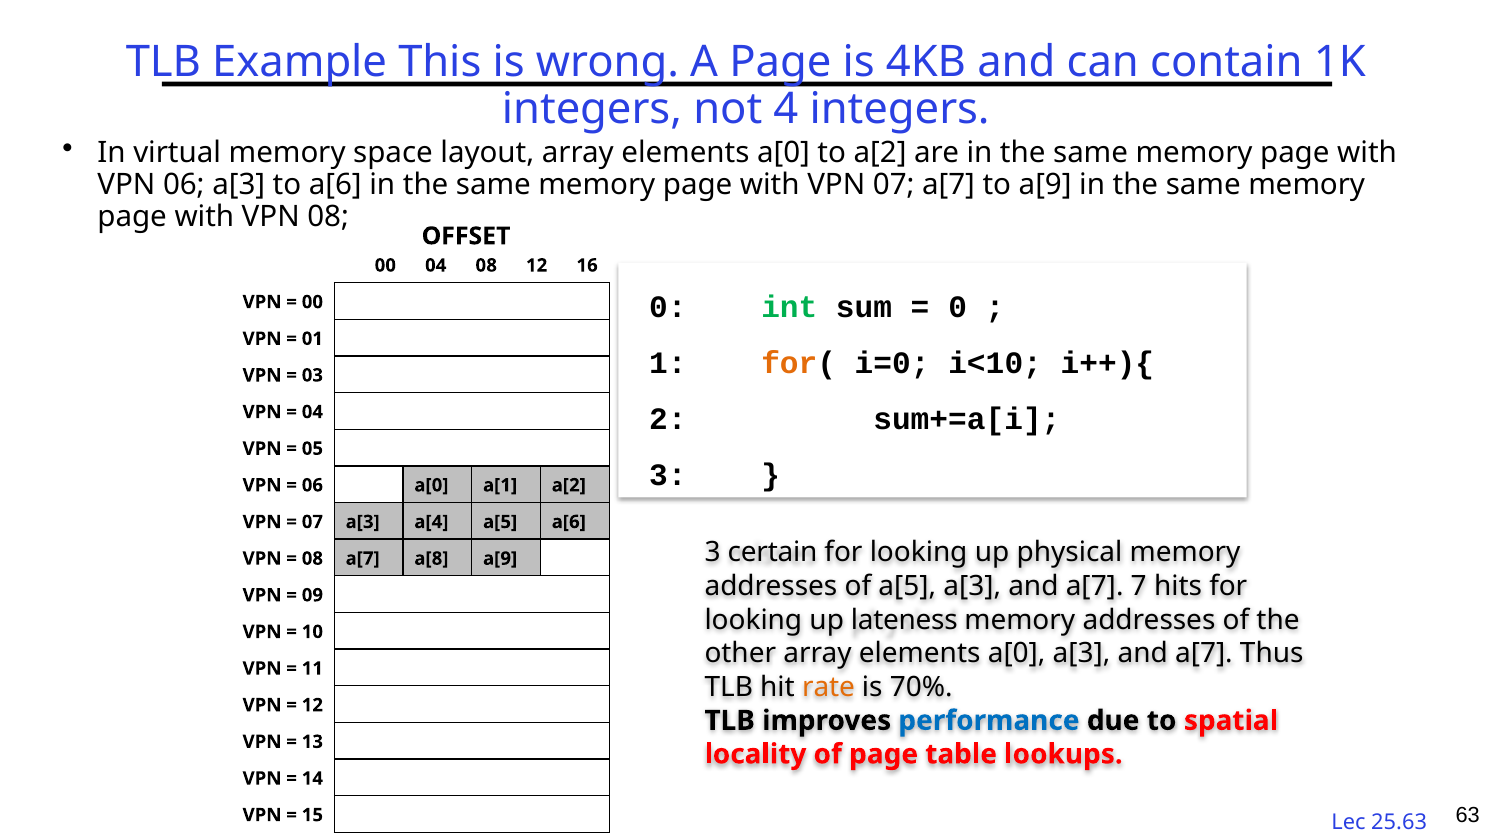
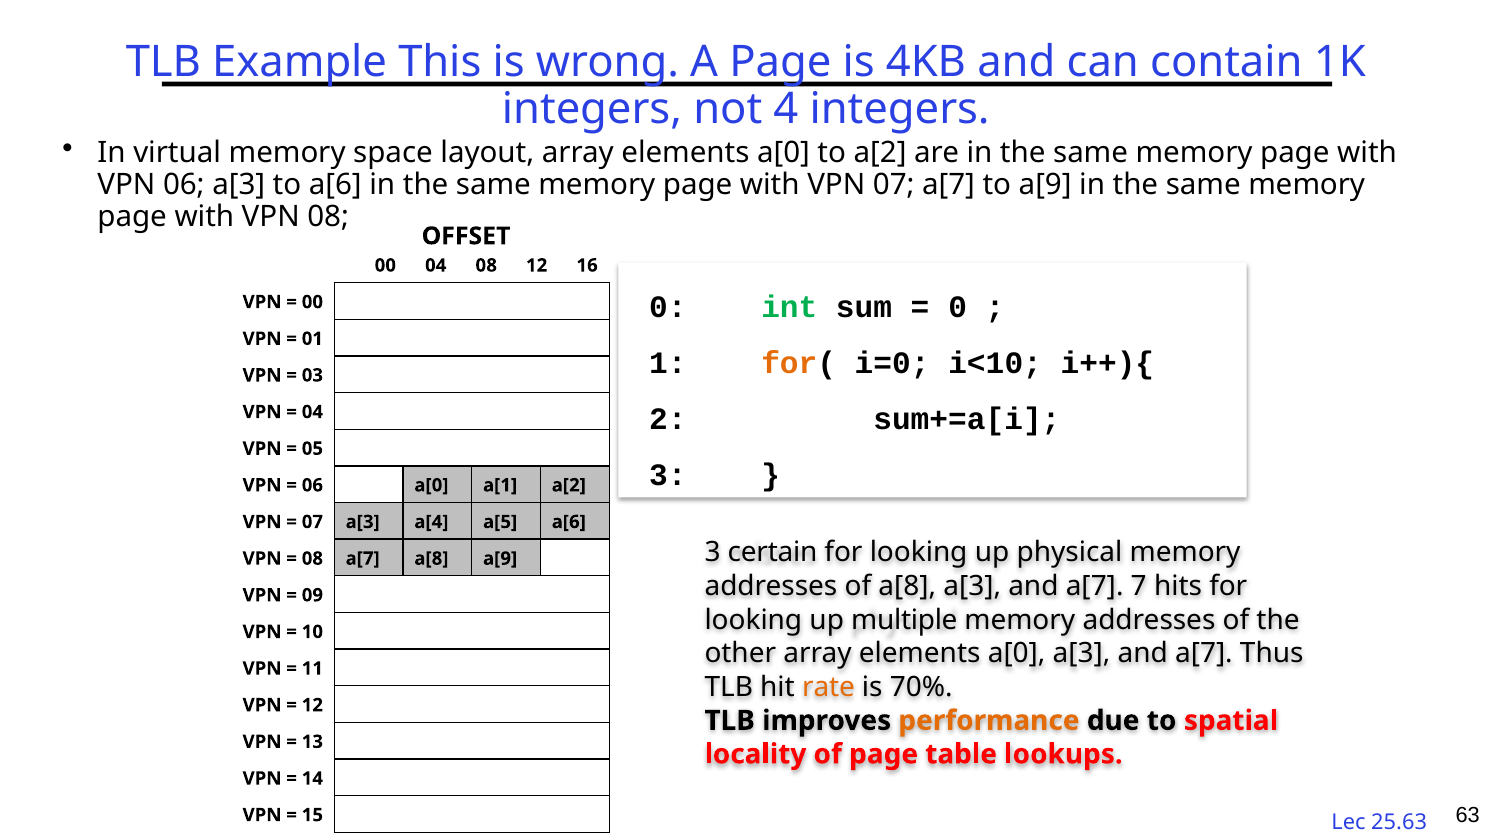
of a[5: a[5 -> a[8 (907, 586)
lateness: lateness -> multiple (904, 620)
performance colour: blue -> orange (989, 721)
